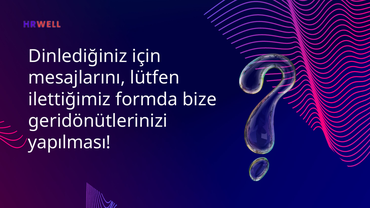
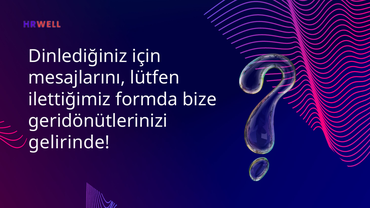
yapılması: yapılması -> gelirinde (69, 143)
